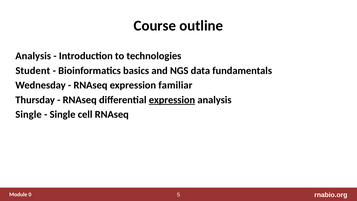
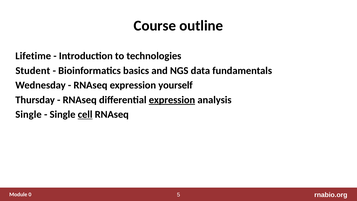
Analysis: Analysis -> Lifetime (33, 56)
familiar: familiar -> yourself (176, 85)
cell underline: none -> present (85, 114)
